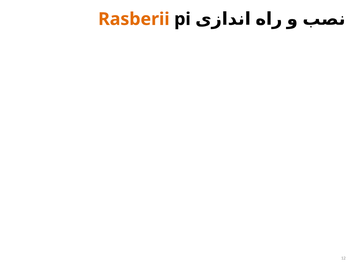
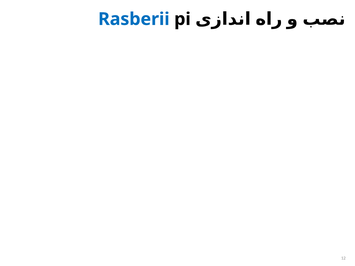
Rasberii colour: orange -> blue (134, 19)
